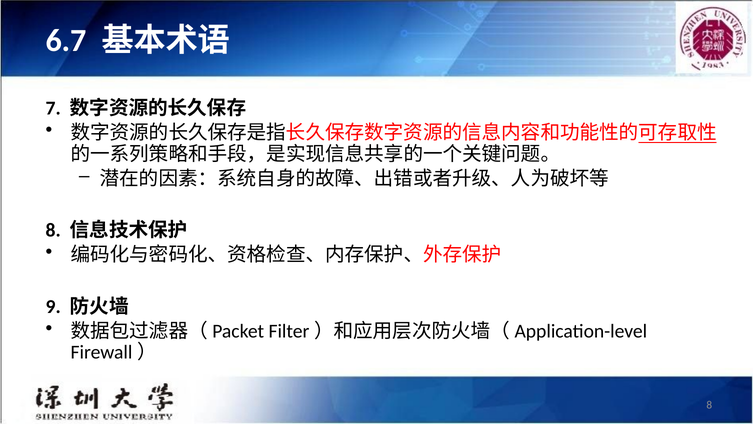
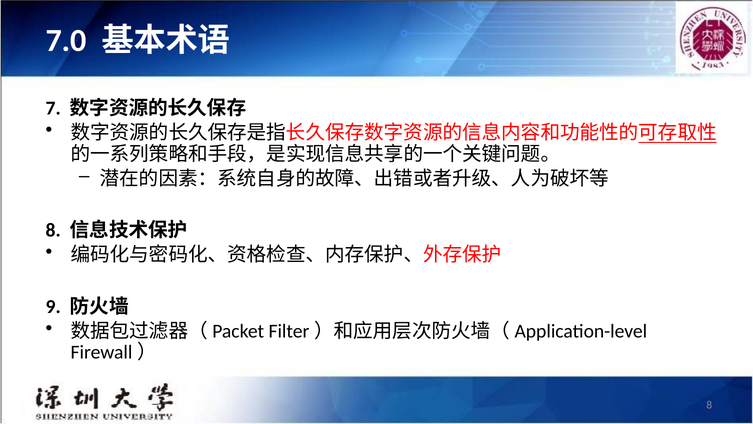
6.7: 6.7 -> 7.0 (66, 40)
